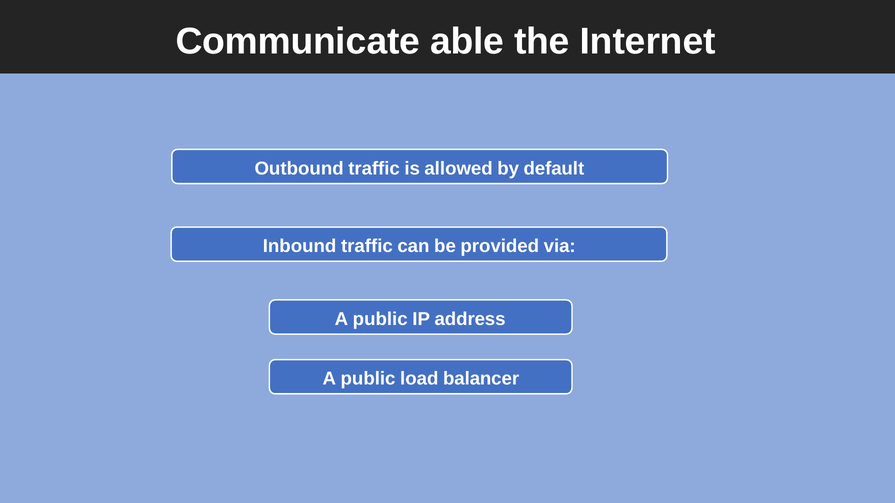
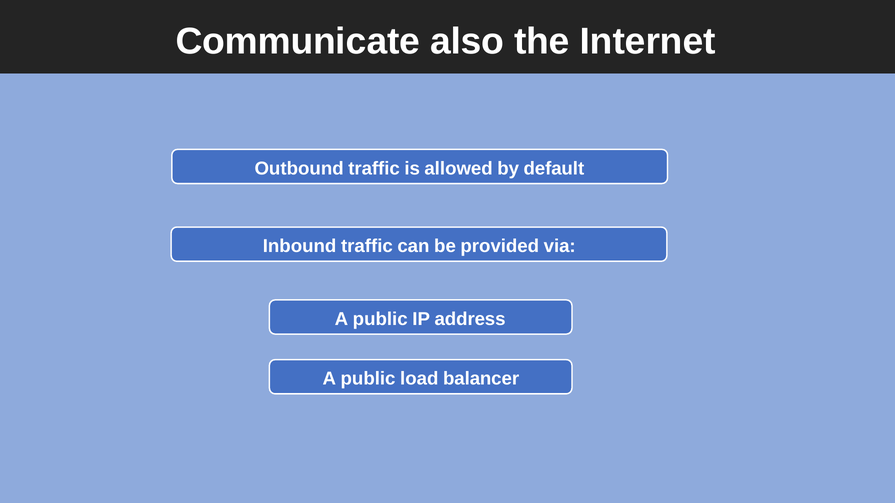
able: able -> also (467, 42)
